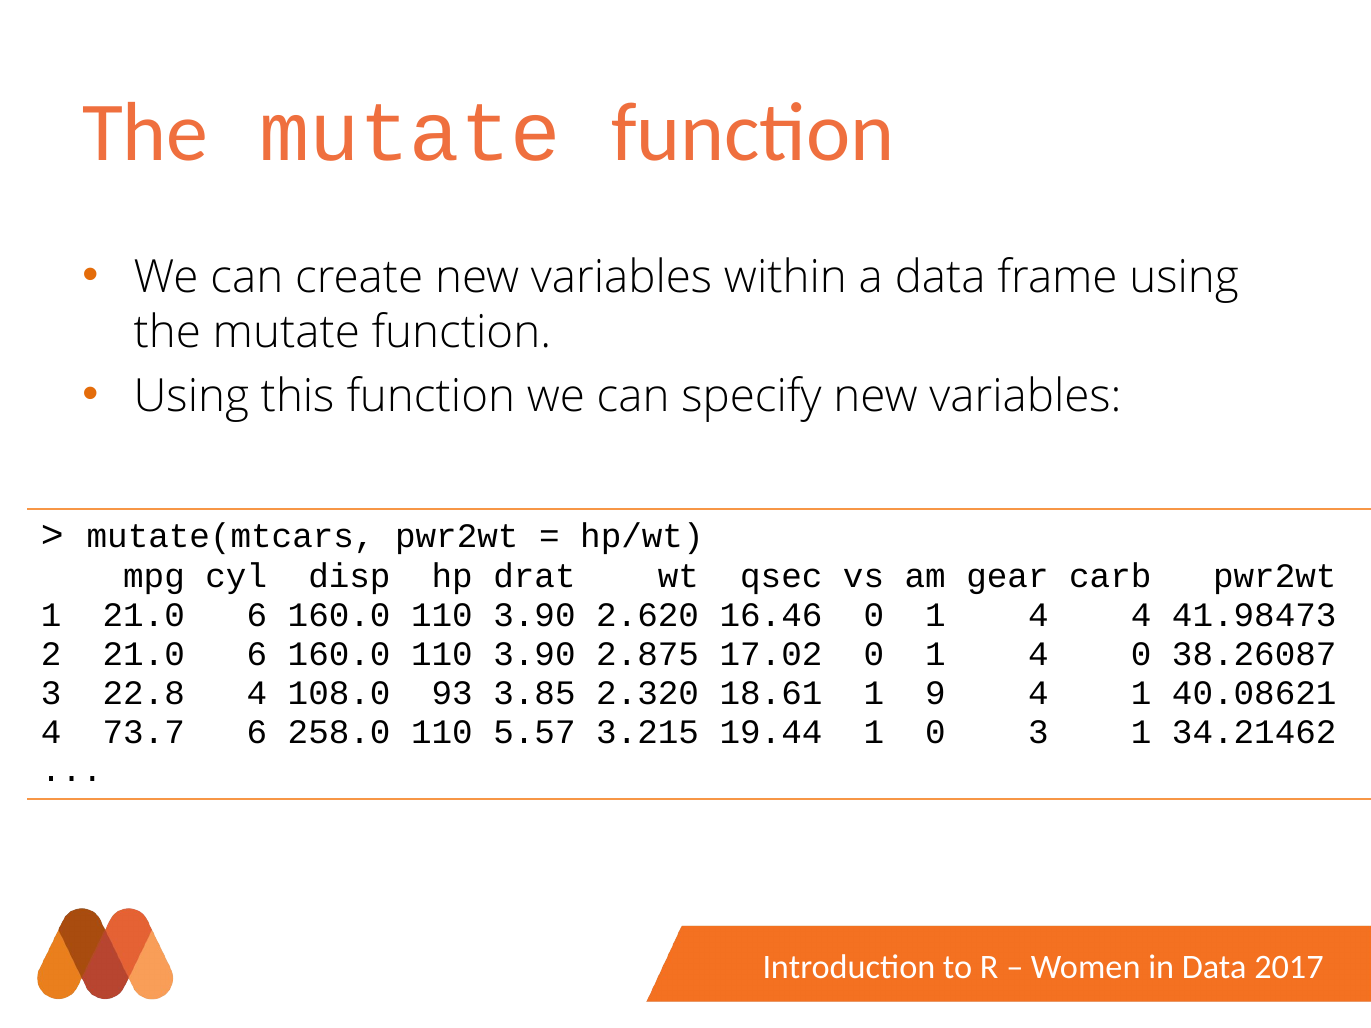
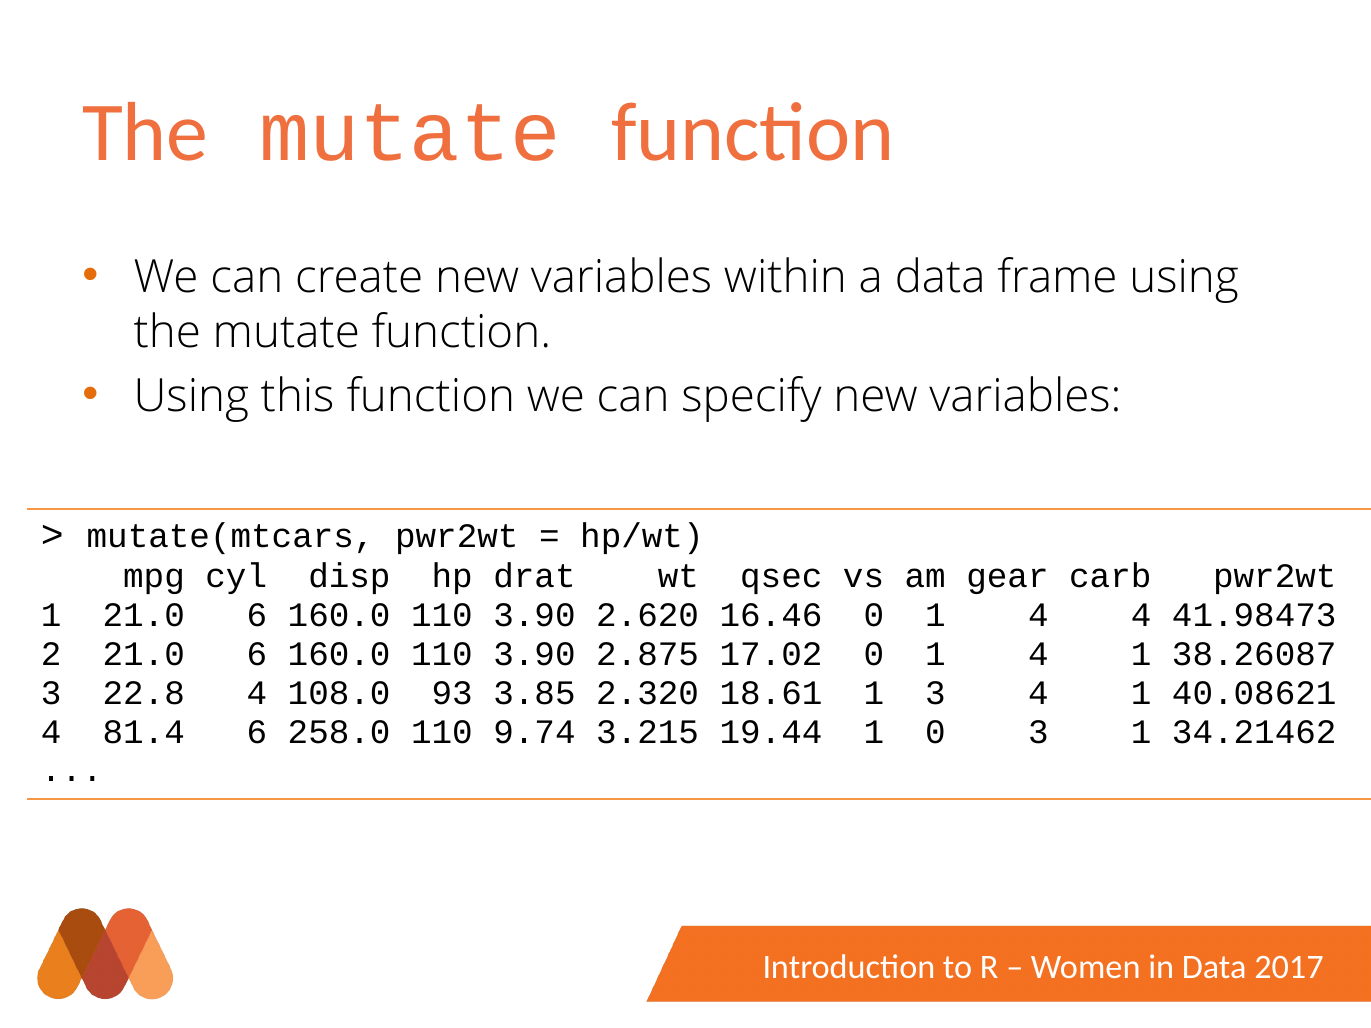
1 4 0: 0 -> 1 (1141, 654)
1 9: 9 -> 3 (935, 693)
73.7: 73.7 -> 81.4 (144, 732)
5.57: 5.57 -> 9.74 (534, 732)
